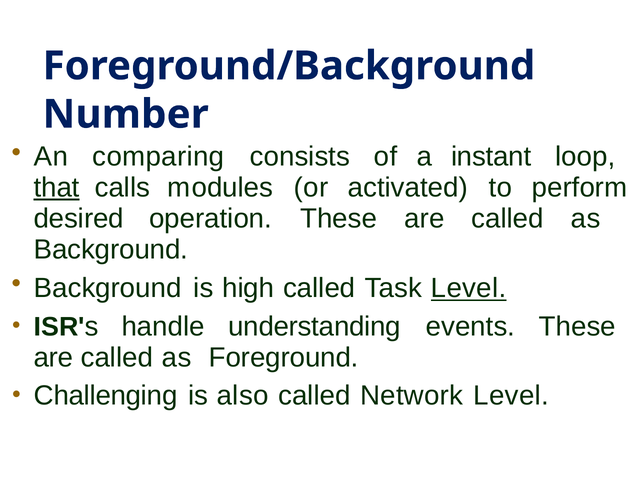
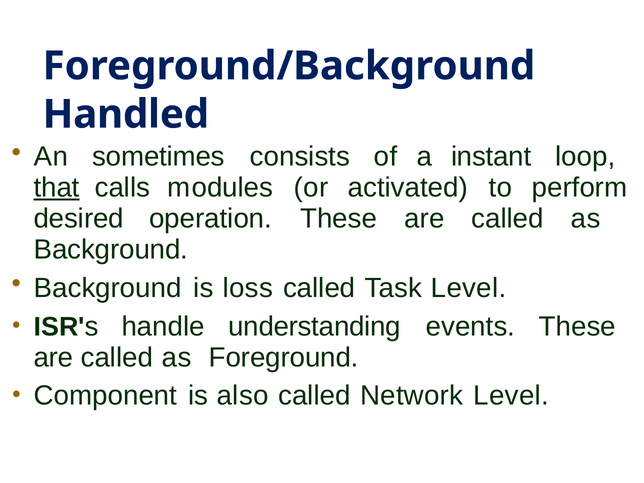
Number: Number -> Handled (126, 114)
comparing: comparing -> sometimes (159, 157)
high: high -> loss (248, 288)
Level underline: present -> none (469, 288)
Challenging: Challenging -> Component (105, 396)
